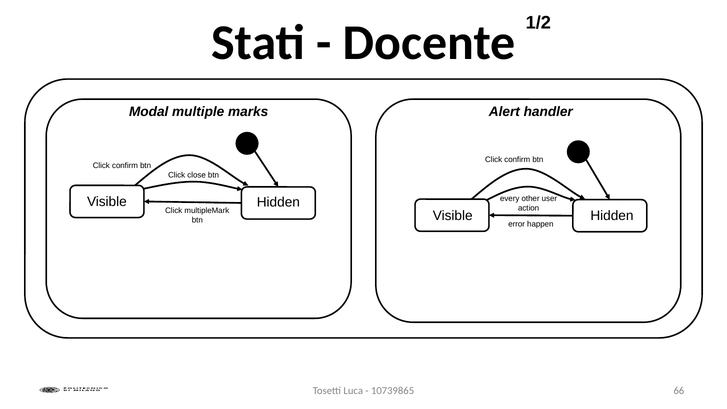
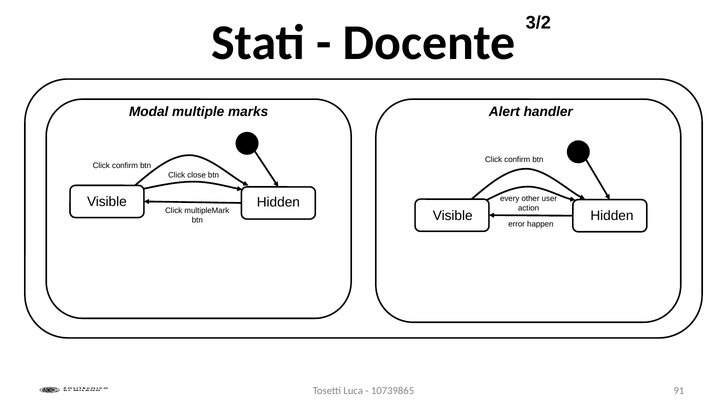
1/2: 1/2 -> 3/2 (538, 23)
66: 66 -> 91 (679, 391)
